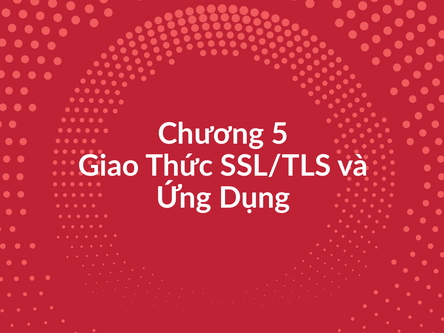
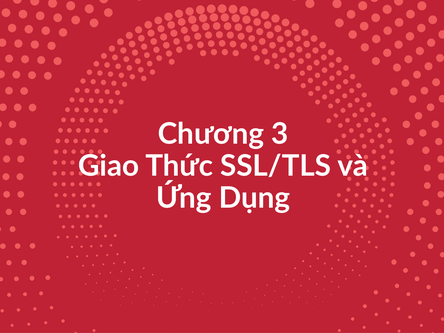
5: 5 -> 3 (280, 134)
